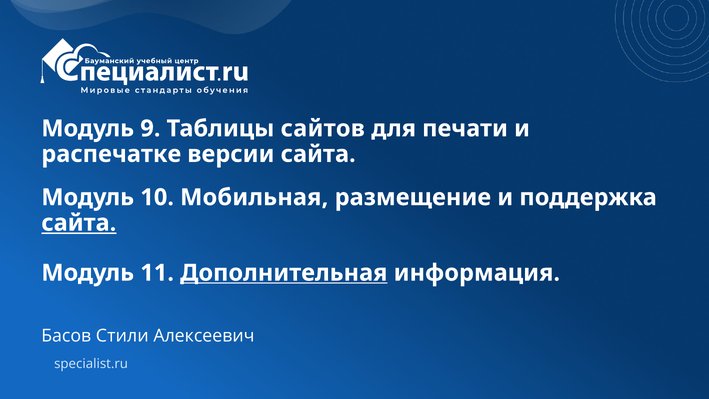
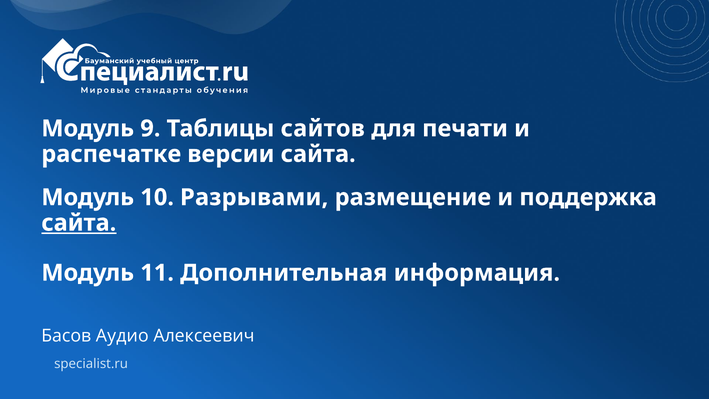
Мобильная: Мобильная -> Разрывами (254, 197)
Дополнительная underline: present -> none (284, 273)
Стили: Стили -> Аудио (122, 336)
